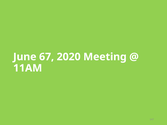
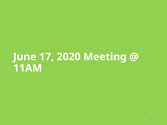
67: 67 -> 17 (47, 57)
